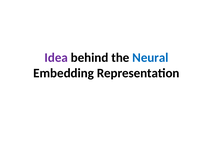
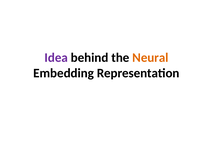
Neural colour: blue -> orange (150, 57)
